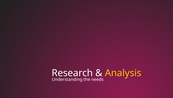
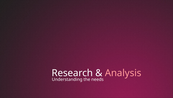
Analysis colour: yellow -> pink (123, 73)
